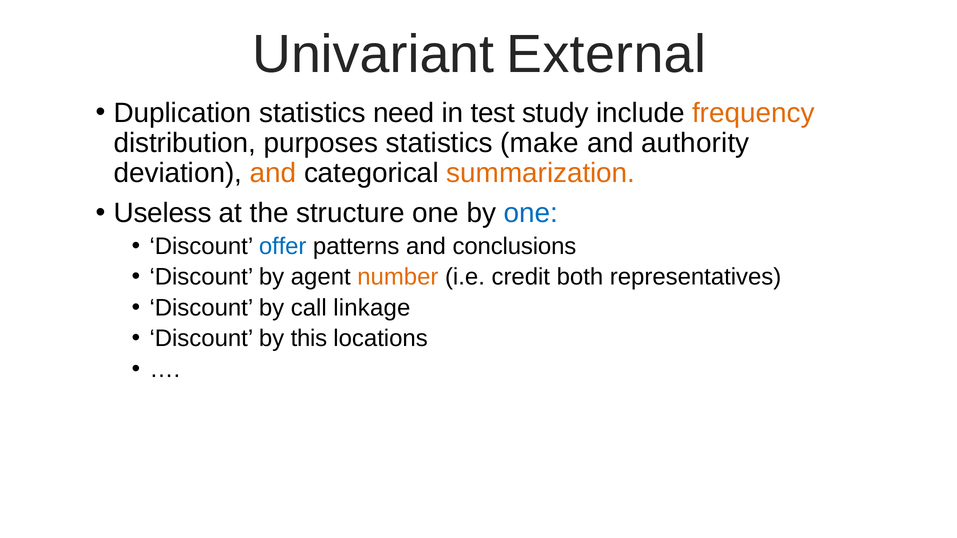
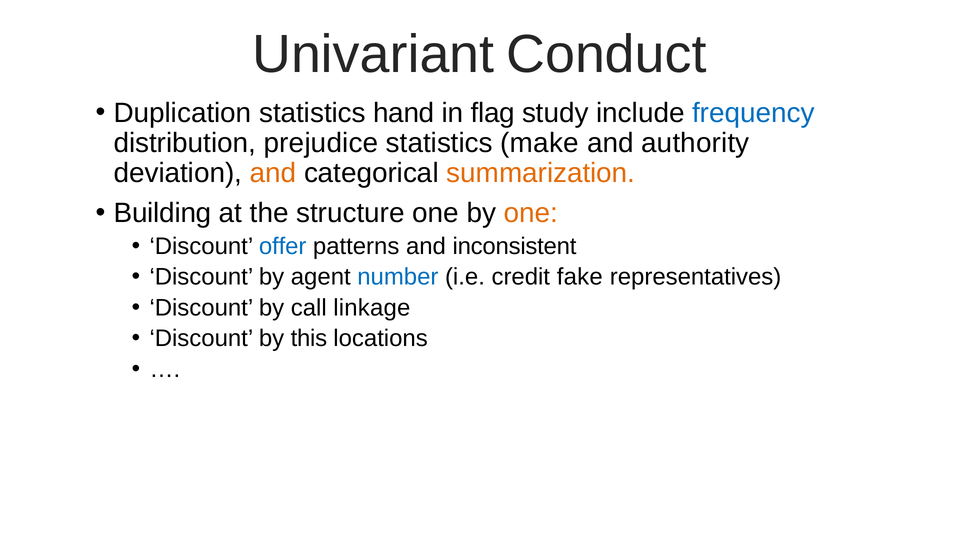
External: External -> Conduct (606, 55)
need: need -> hand (404, 113)
test: test -> flag (493, 113)
frequency colour: orange -> blue (753, 113)
purposes: purposes -> prejudice (321, 143)
Useless: Useless -> Building (163, 213)
one colour: blue -> orange (531, 213)
conclusions: conclusions -> inconsistent (514, 246)
number colour: orange -> blue (398, 277)
both: both -> fake (580, 277)
